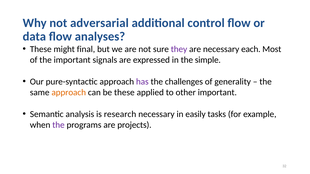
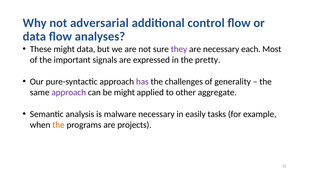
might final: final -> data (86, 49)
simple: simple -> pretty (208, 60)
approach colour: orange -> purple (69, 93)
be these: these -> might (124, 93)
other important: important -> aggregate (217, 93)
research: research -> malware (120, 114)
the colour: purple -> orange (58, 125)
